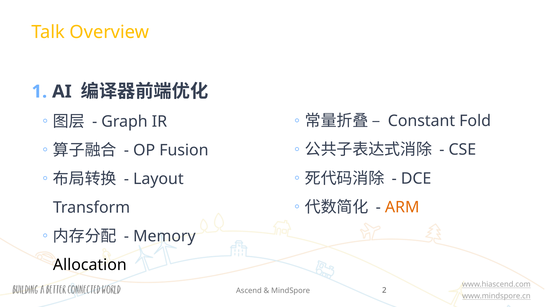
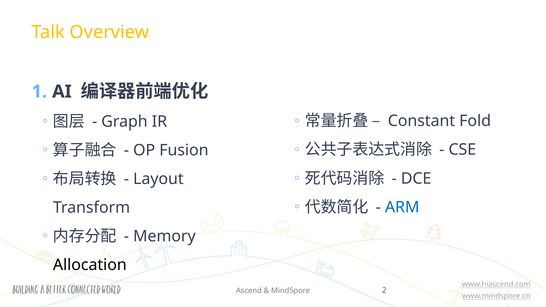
ARM colour: orange -> blue (402, 207)
